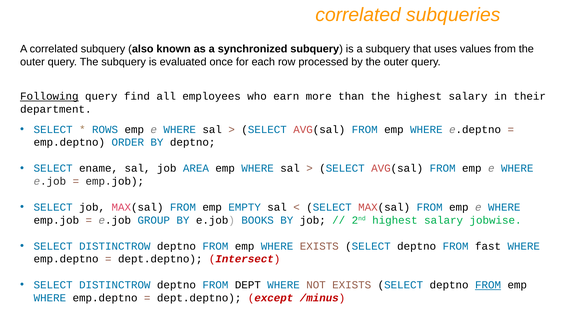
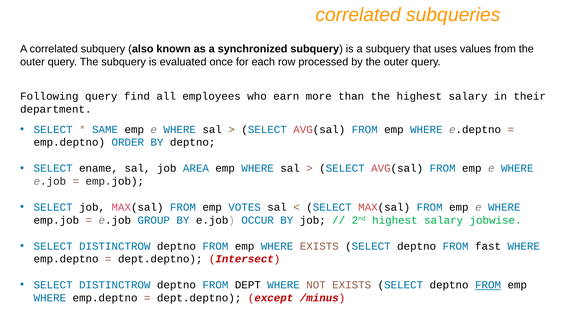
Following underline: present -> none (49, 97)
ROWS: ROWS -> SAME (105, 130)
EMPTY: EMPTY -> VOTES (245, 208)
BOOKS: BOOKS -> OCCUR (258, 221)
